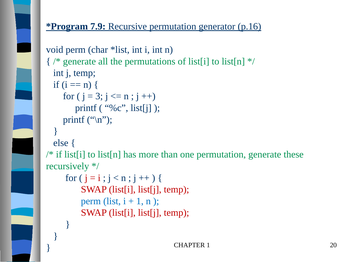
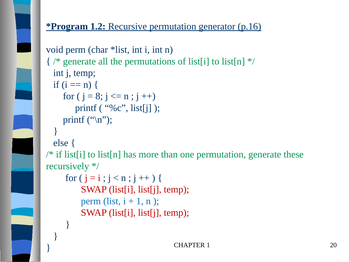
7.9: 7.9 -> 1.2 (98, 26)
3: 3 -> 8 (99, 96)
